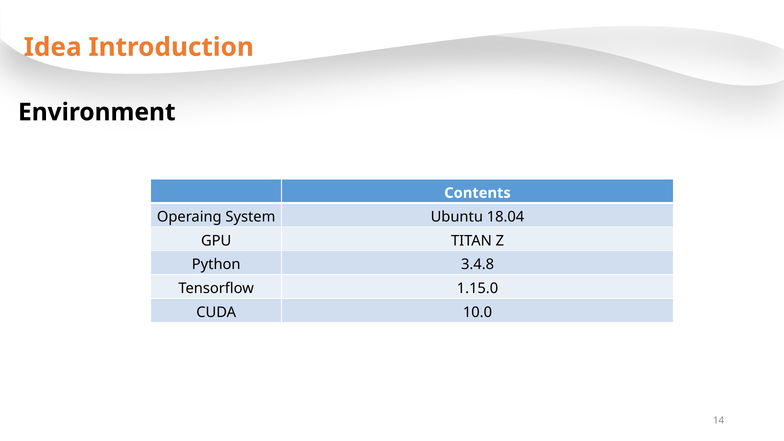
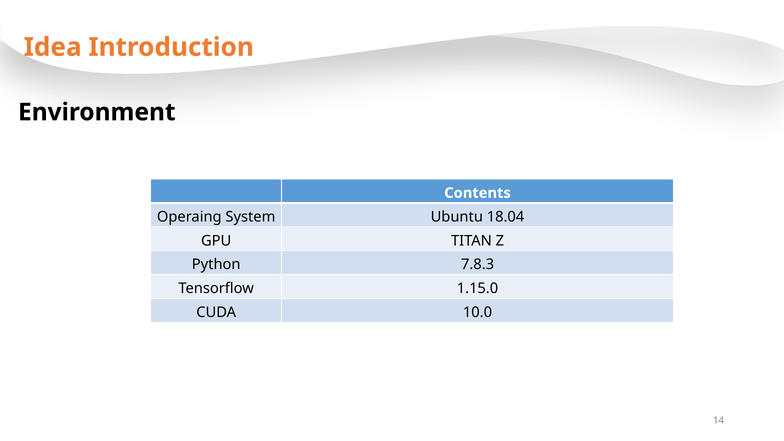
3.4.8: 3.4.8 -> 7.8.3 (478, 264)
